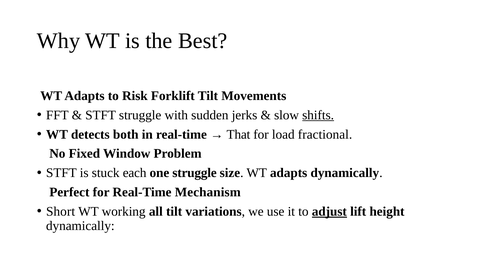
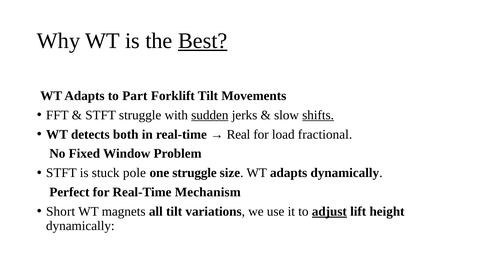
Best underline: none -> present (203, 41)
Risk: Risk -> Part (135, 96)
sudden underline: none -> present (210, 115)
That: That -> Real (238, 134)
each: each -> pole (134, 173)
working: working -> magnets (124, 211)
